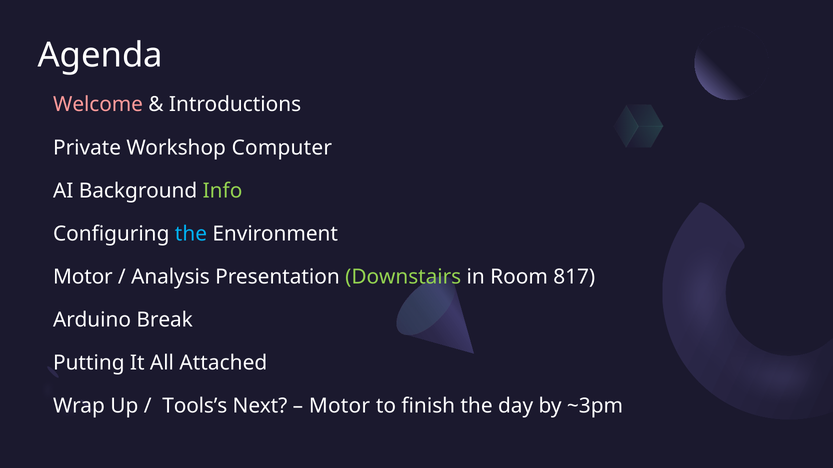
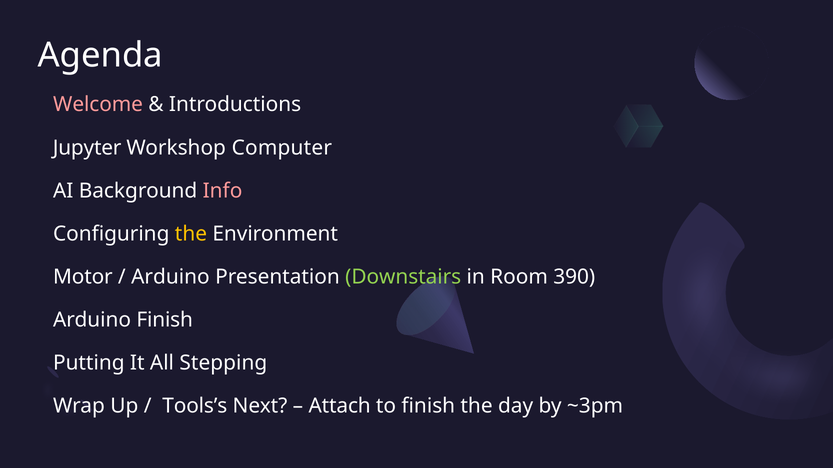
Private: Private -> Jupyter (87, 148)
Info colour: light green -> pink (223, 191)
the colour: light blue -> yellow (191, 234)
Analysis: Analysis -> Arduino (170, 277)
817: 817 -> 390 (574, 277)
Arduino Break: Break -> Finish (165, 320)
Attached: Attached -> Stepping (223, 363)
Motor: Motor -> Attach (340, 406)
